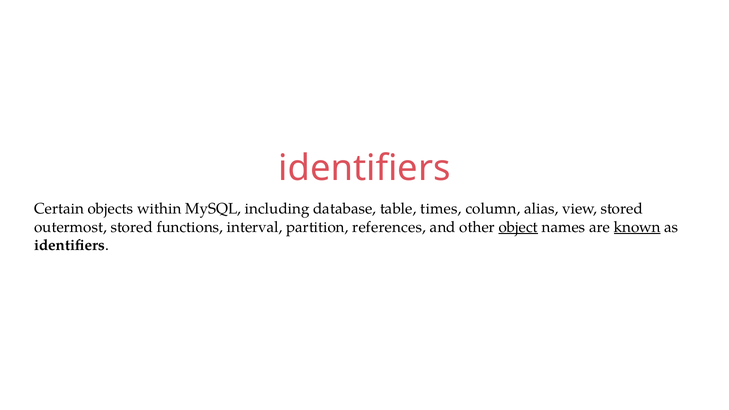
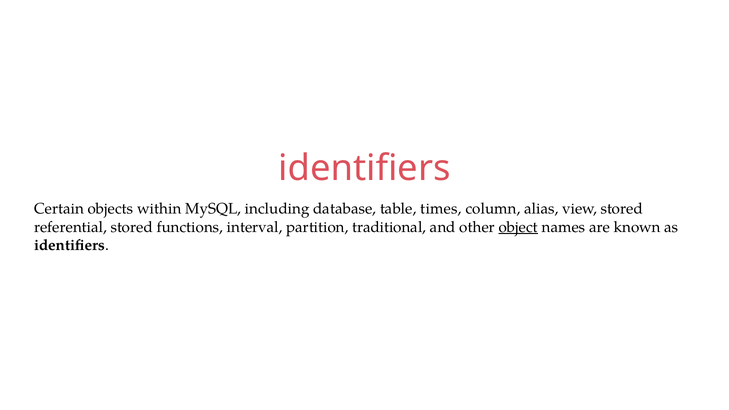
outermost: outermost -> referential (71, 227)
references: references -> traditional (389, 227)
known underline: present -> none (637, 227)
